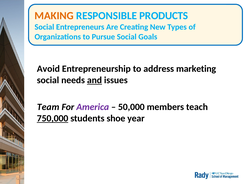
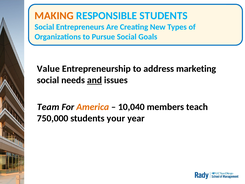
RESPONSIBLE PRODUCTS: PRODUCTS -> STUDENTS (164, 16)
Avoid: Avoid -> Value (48, 69)
America colour: purple -> orange (93, 107)
50,000: 50,000 -> 10,040 (131, 107)
750,000 underline: present -> none (53, 118)
shoe: shoe -> your (116, 118)
